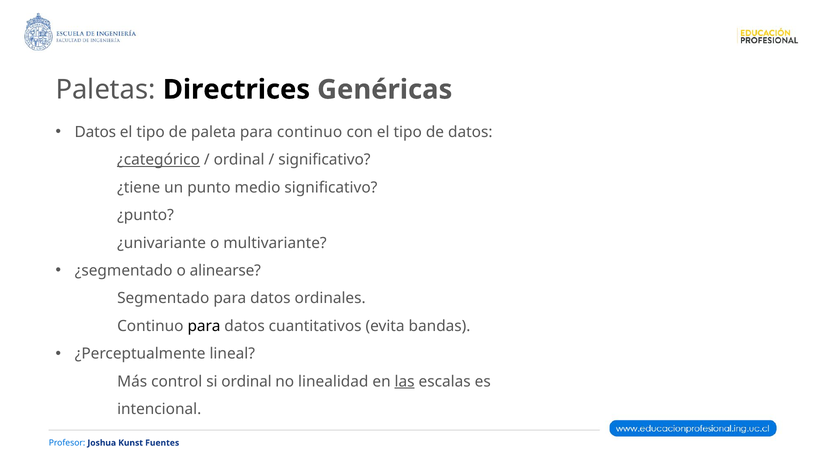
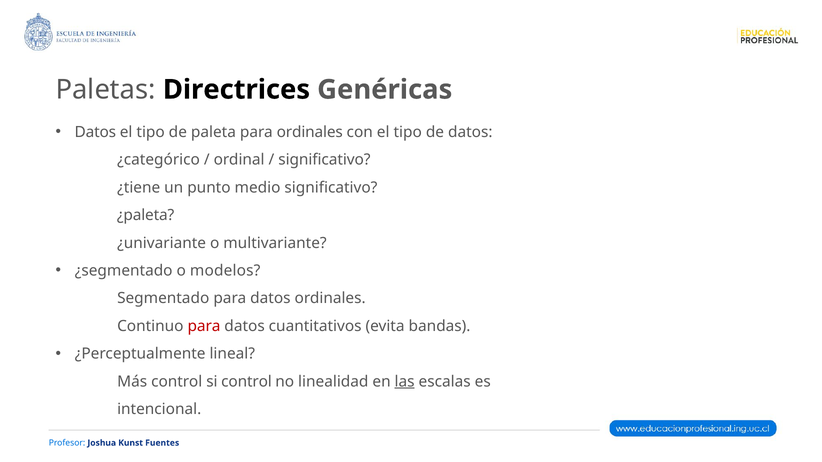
para continuo: continuo -> ordinales (310, 132)
¿categórico underline: present -> none (159, 160)
¿punto: ¿punto -> ¿paleta (146, 215)
alinearse: alinearse -> modelos (225, 271)
para colour: black -> red (204, 326)
si ordinal: ordinal -> control (247, 382)
